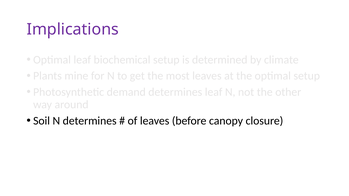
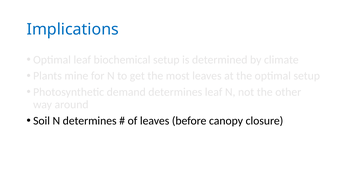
Implications colour: purple -> blue (73, 29)
